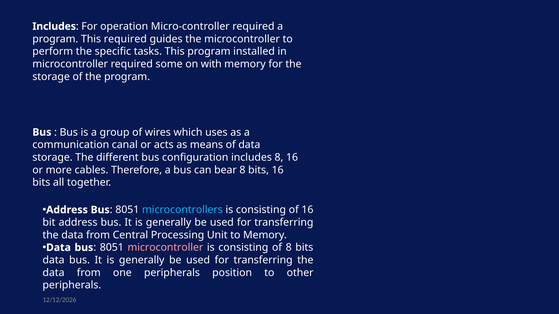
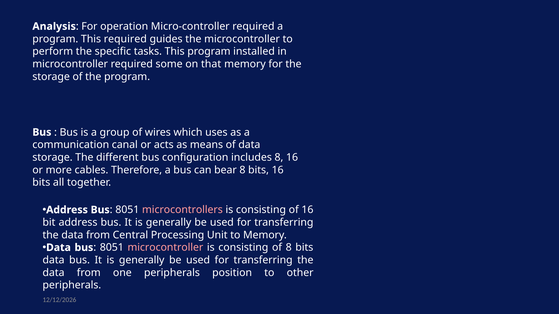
Includes: Includes -> Analysis (54, 26)
with: with -> that (211, 64)
microcontrollers colour: light blue -> pink (182, 210)
